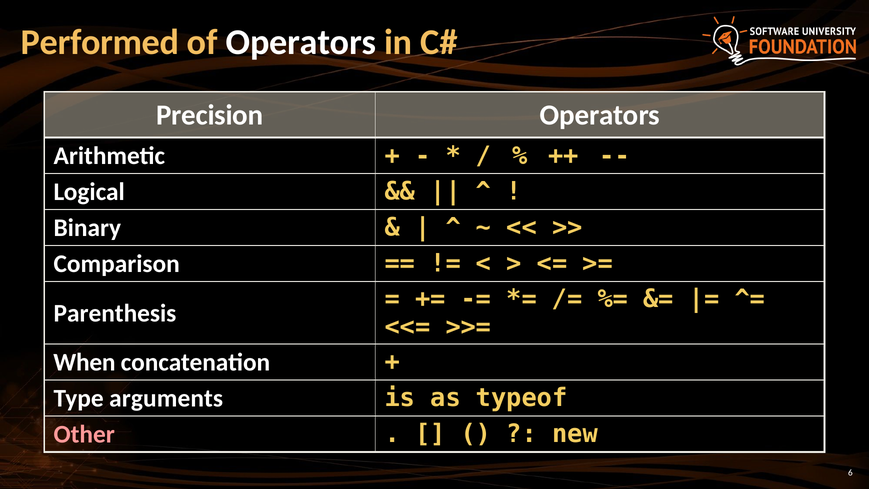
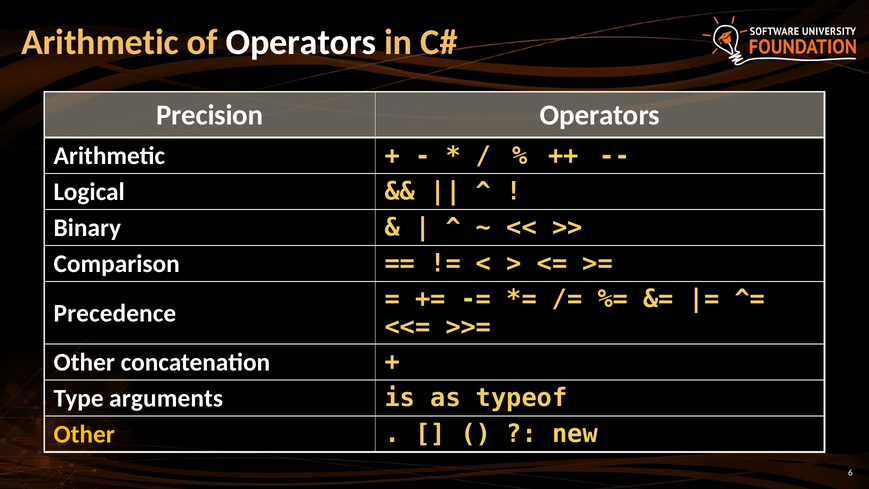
Performed: Performed -> Arithmetic (100, 42)
Parenthesis: Parenthesis -> Precedence (115, 313)
When: When -> Other (84, 362)
Other colour: pink -> yellow (84, 434)
